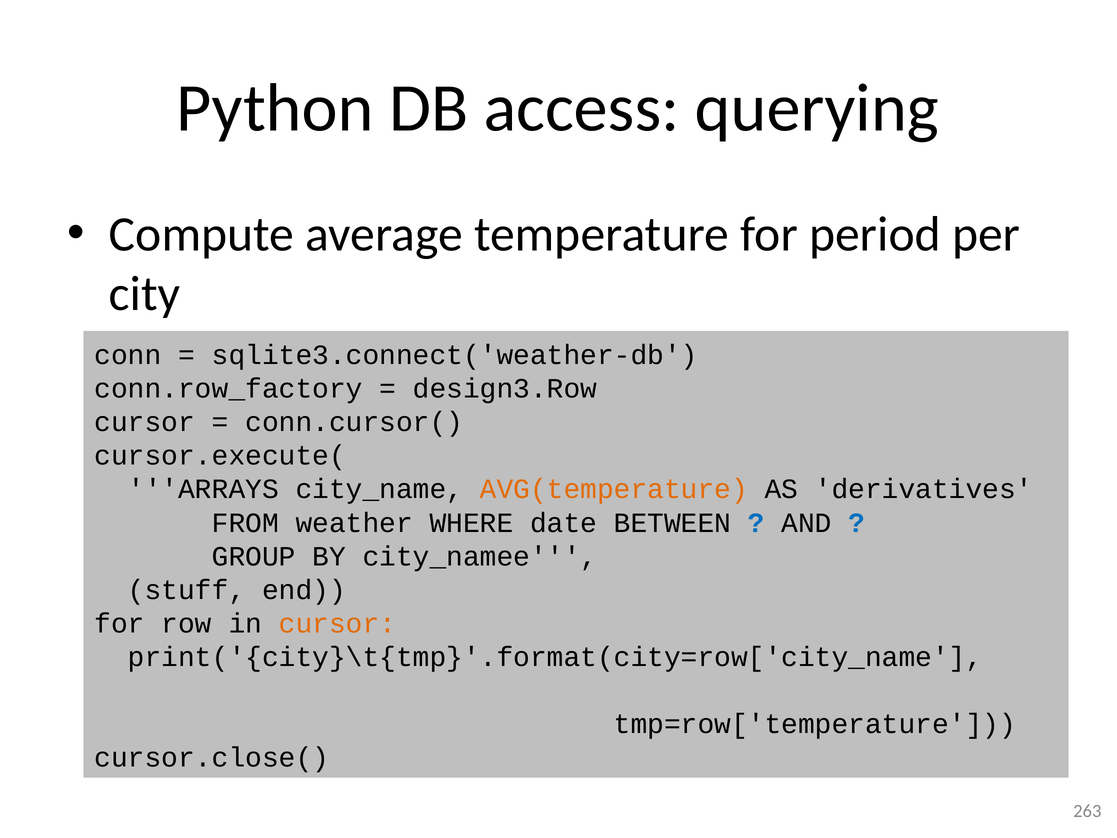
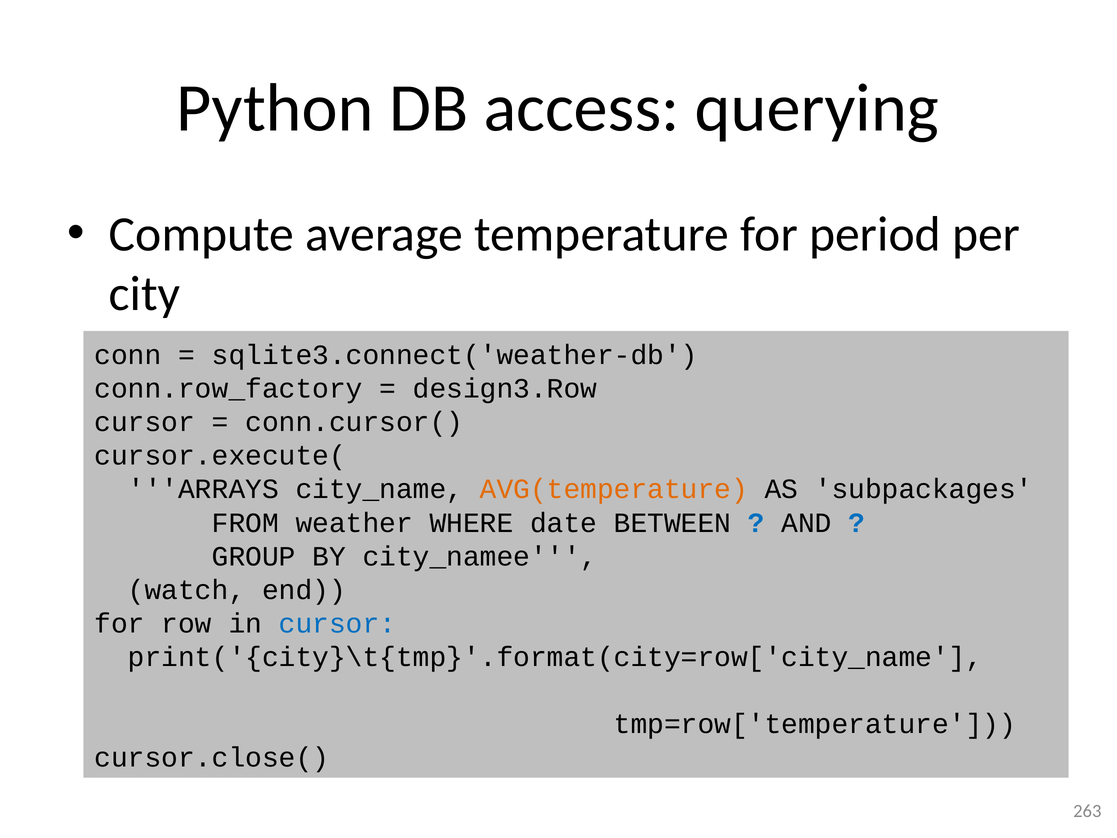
derivatives: derivatives -> subpackages (924, 489)
stuff: stuff -> watch (187, 590)
cursor colour: orange -> blue (337, 623)
